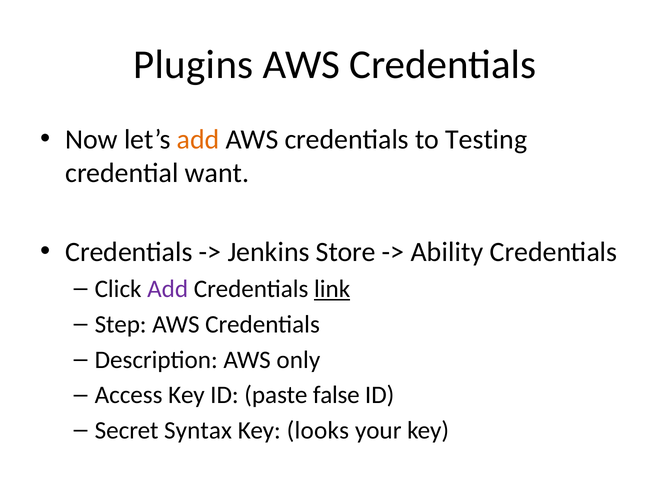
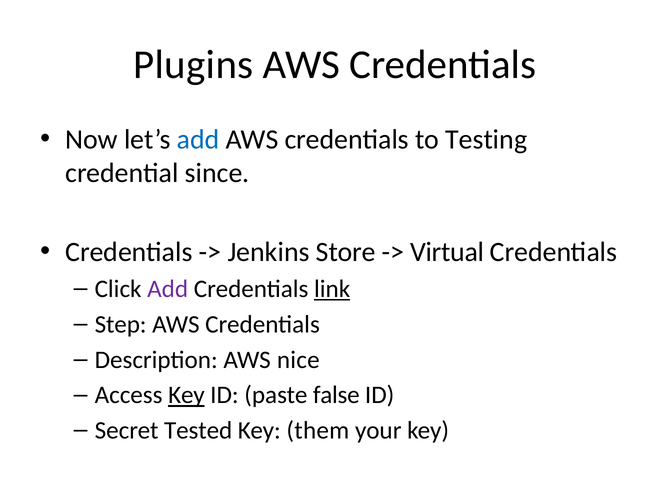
add colour: orange -> blue (198, 139)
want: want -> since (217, 173)
Ability: Ability -> Virtual (447, 252)
only: only -> nice (298, 359)
Key underline: none -> present (186, 395)
Syntax: Syntax -> Tested (198, 430)
looks: looks -> them (318, 430)
